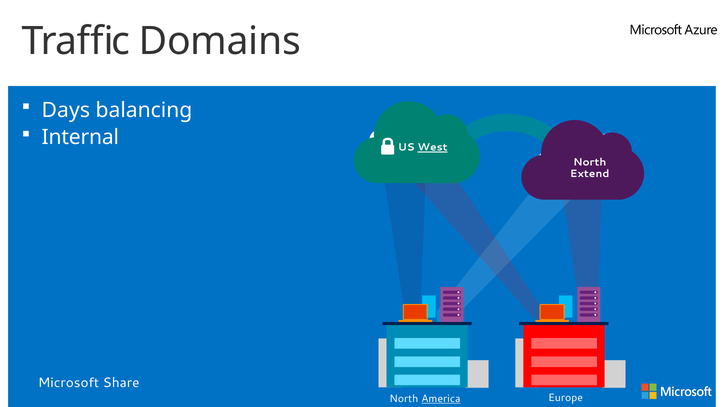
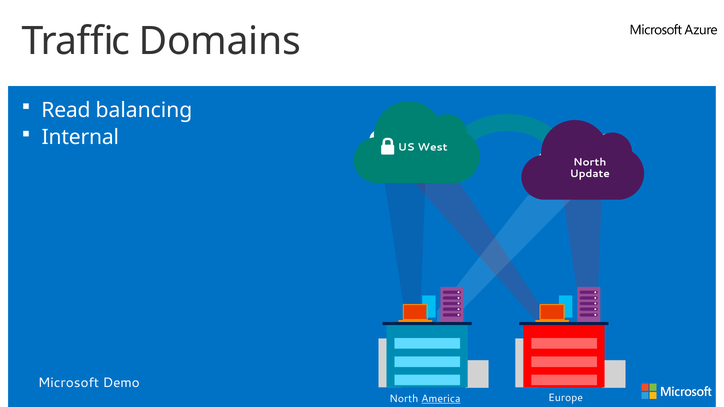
Days: Days -> Read (66, 110)
West underline: present -> none (433, 148)
Extend: Extend -> Update (590, 174)
Share: Share -> Demo (121, 383)
